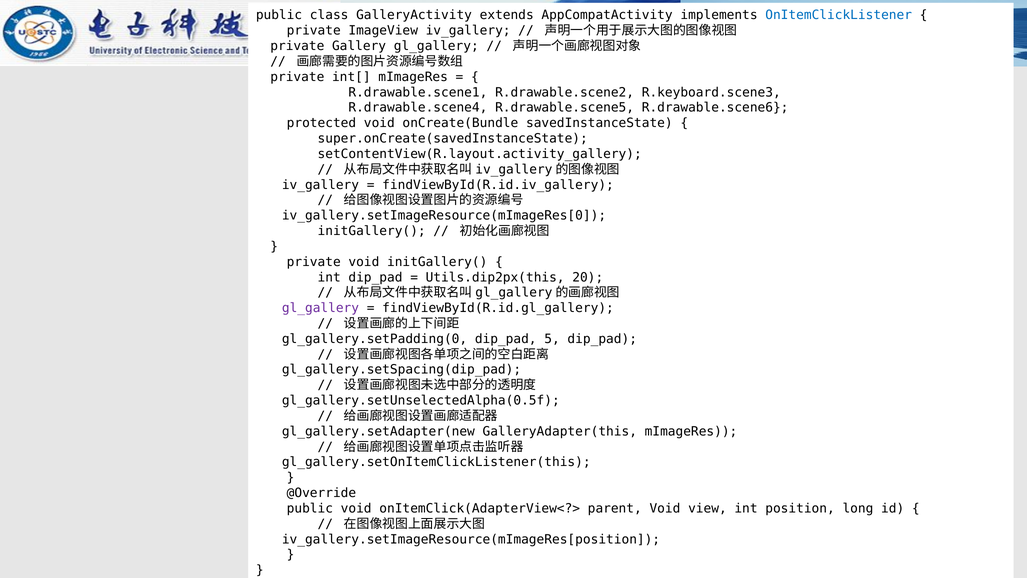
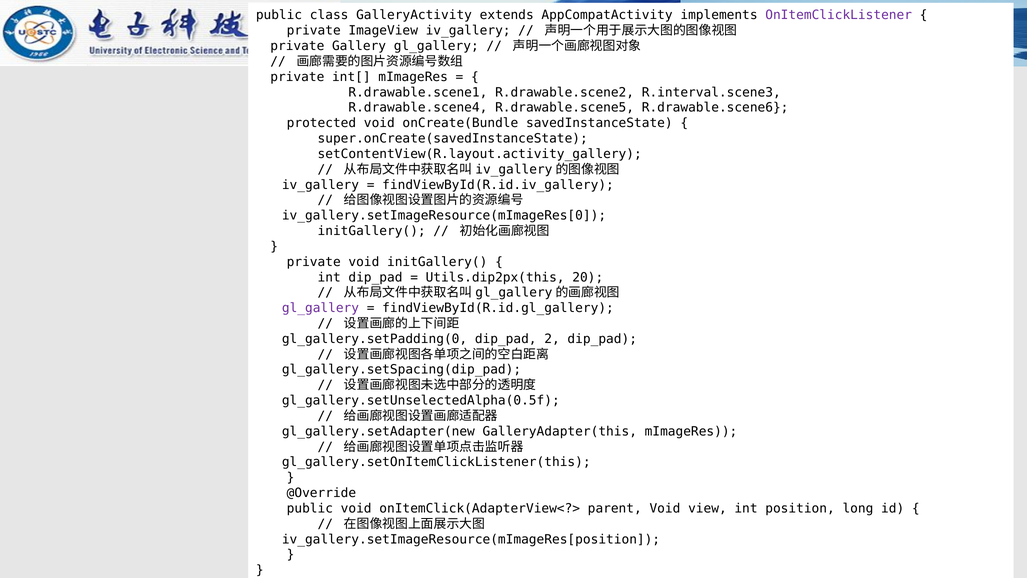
OnItemClickListener colour: blue -> purple (839, 15)
R.keyboard.scene3: R.keyboard.scene3 -> R.interval.scene3 (711, 92)
5: 5 -> 2 (552, 339)
